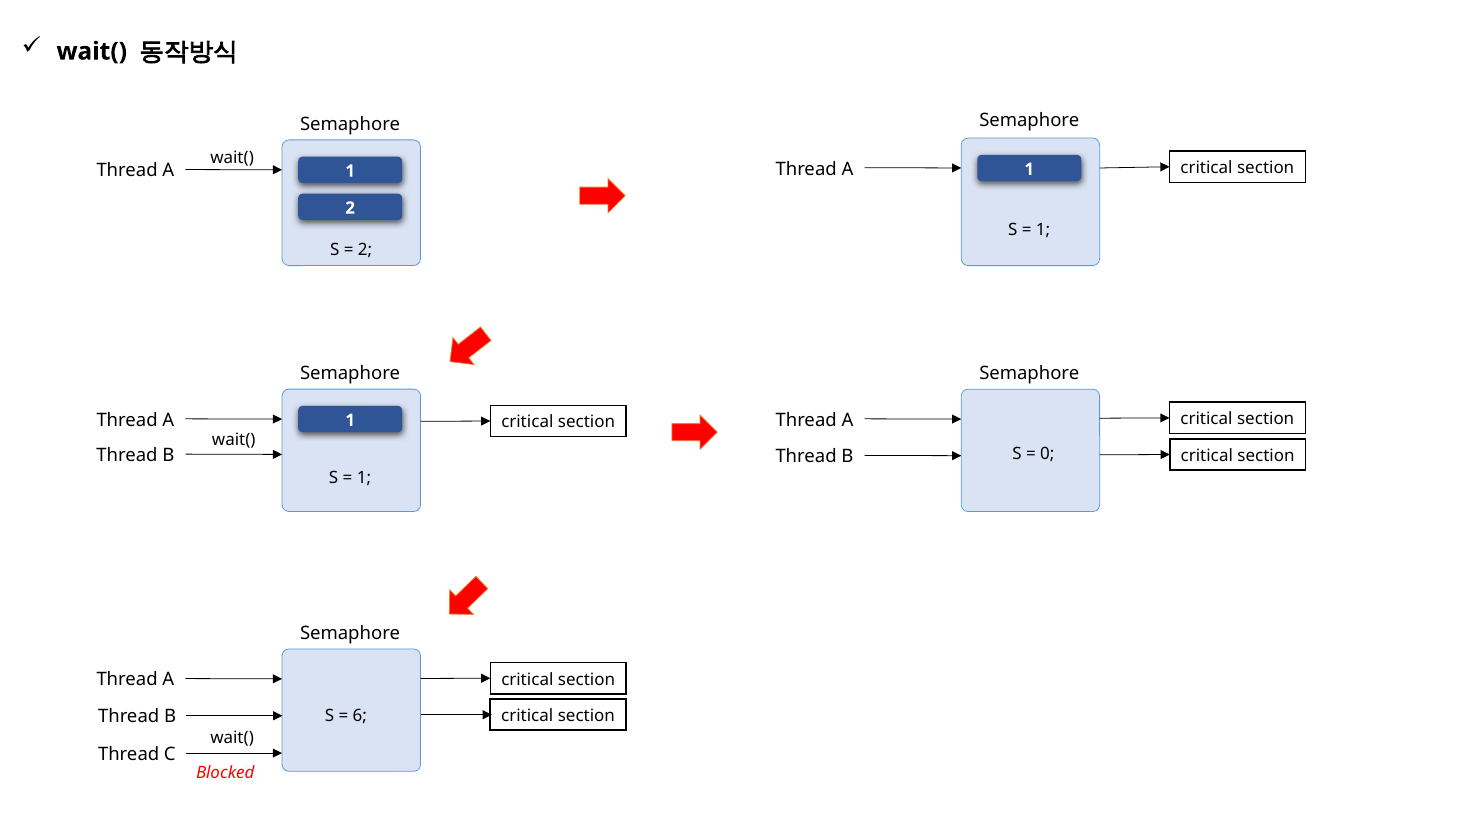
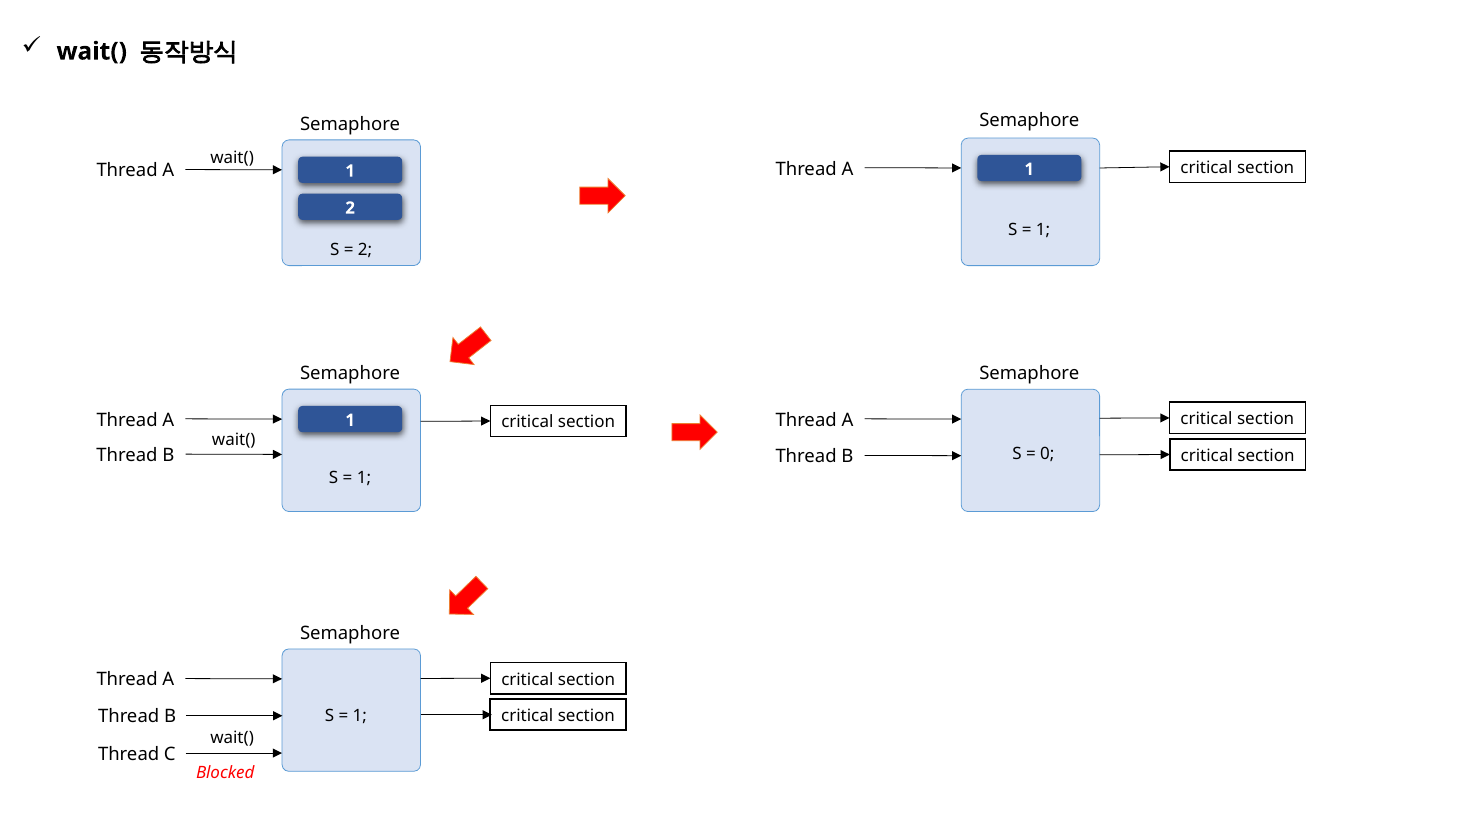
6: 6 -> 1 (360, 716)
